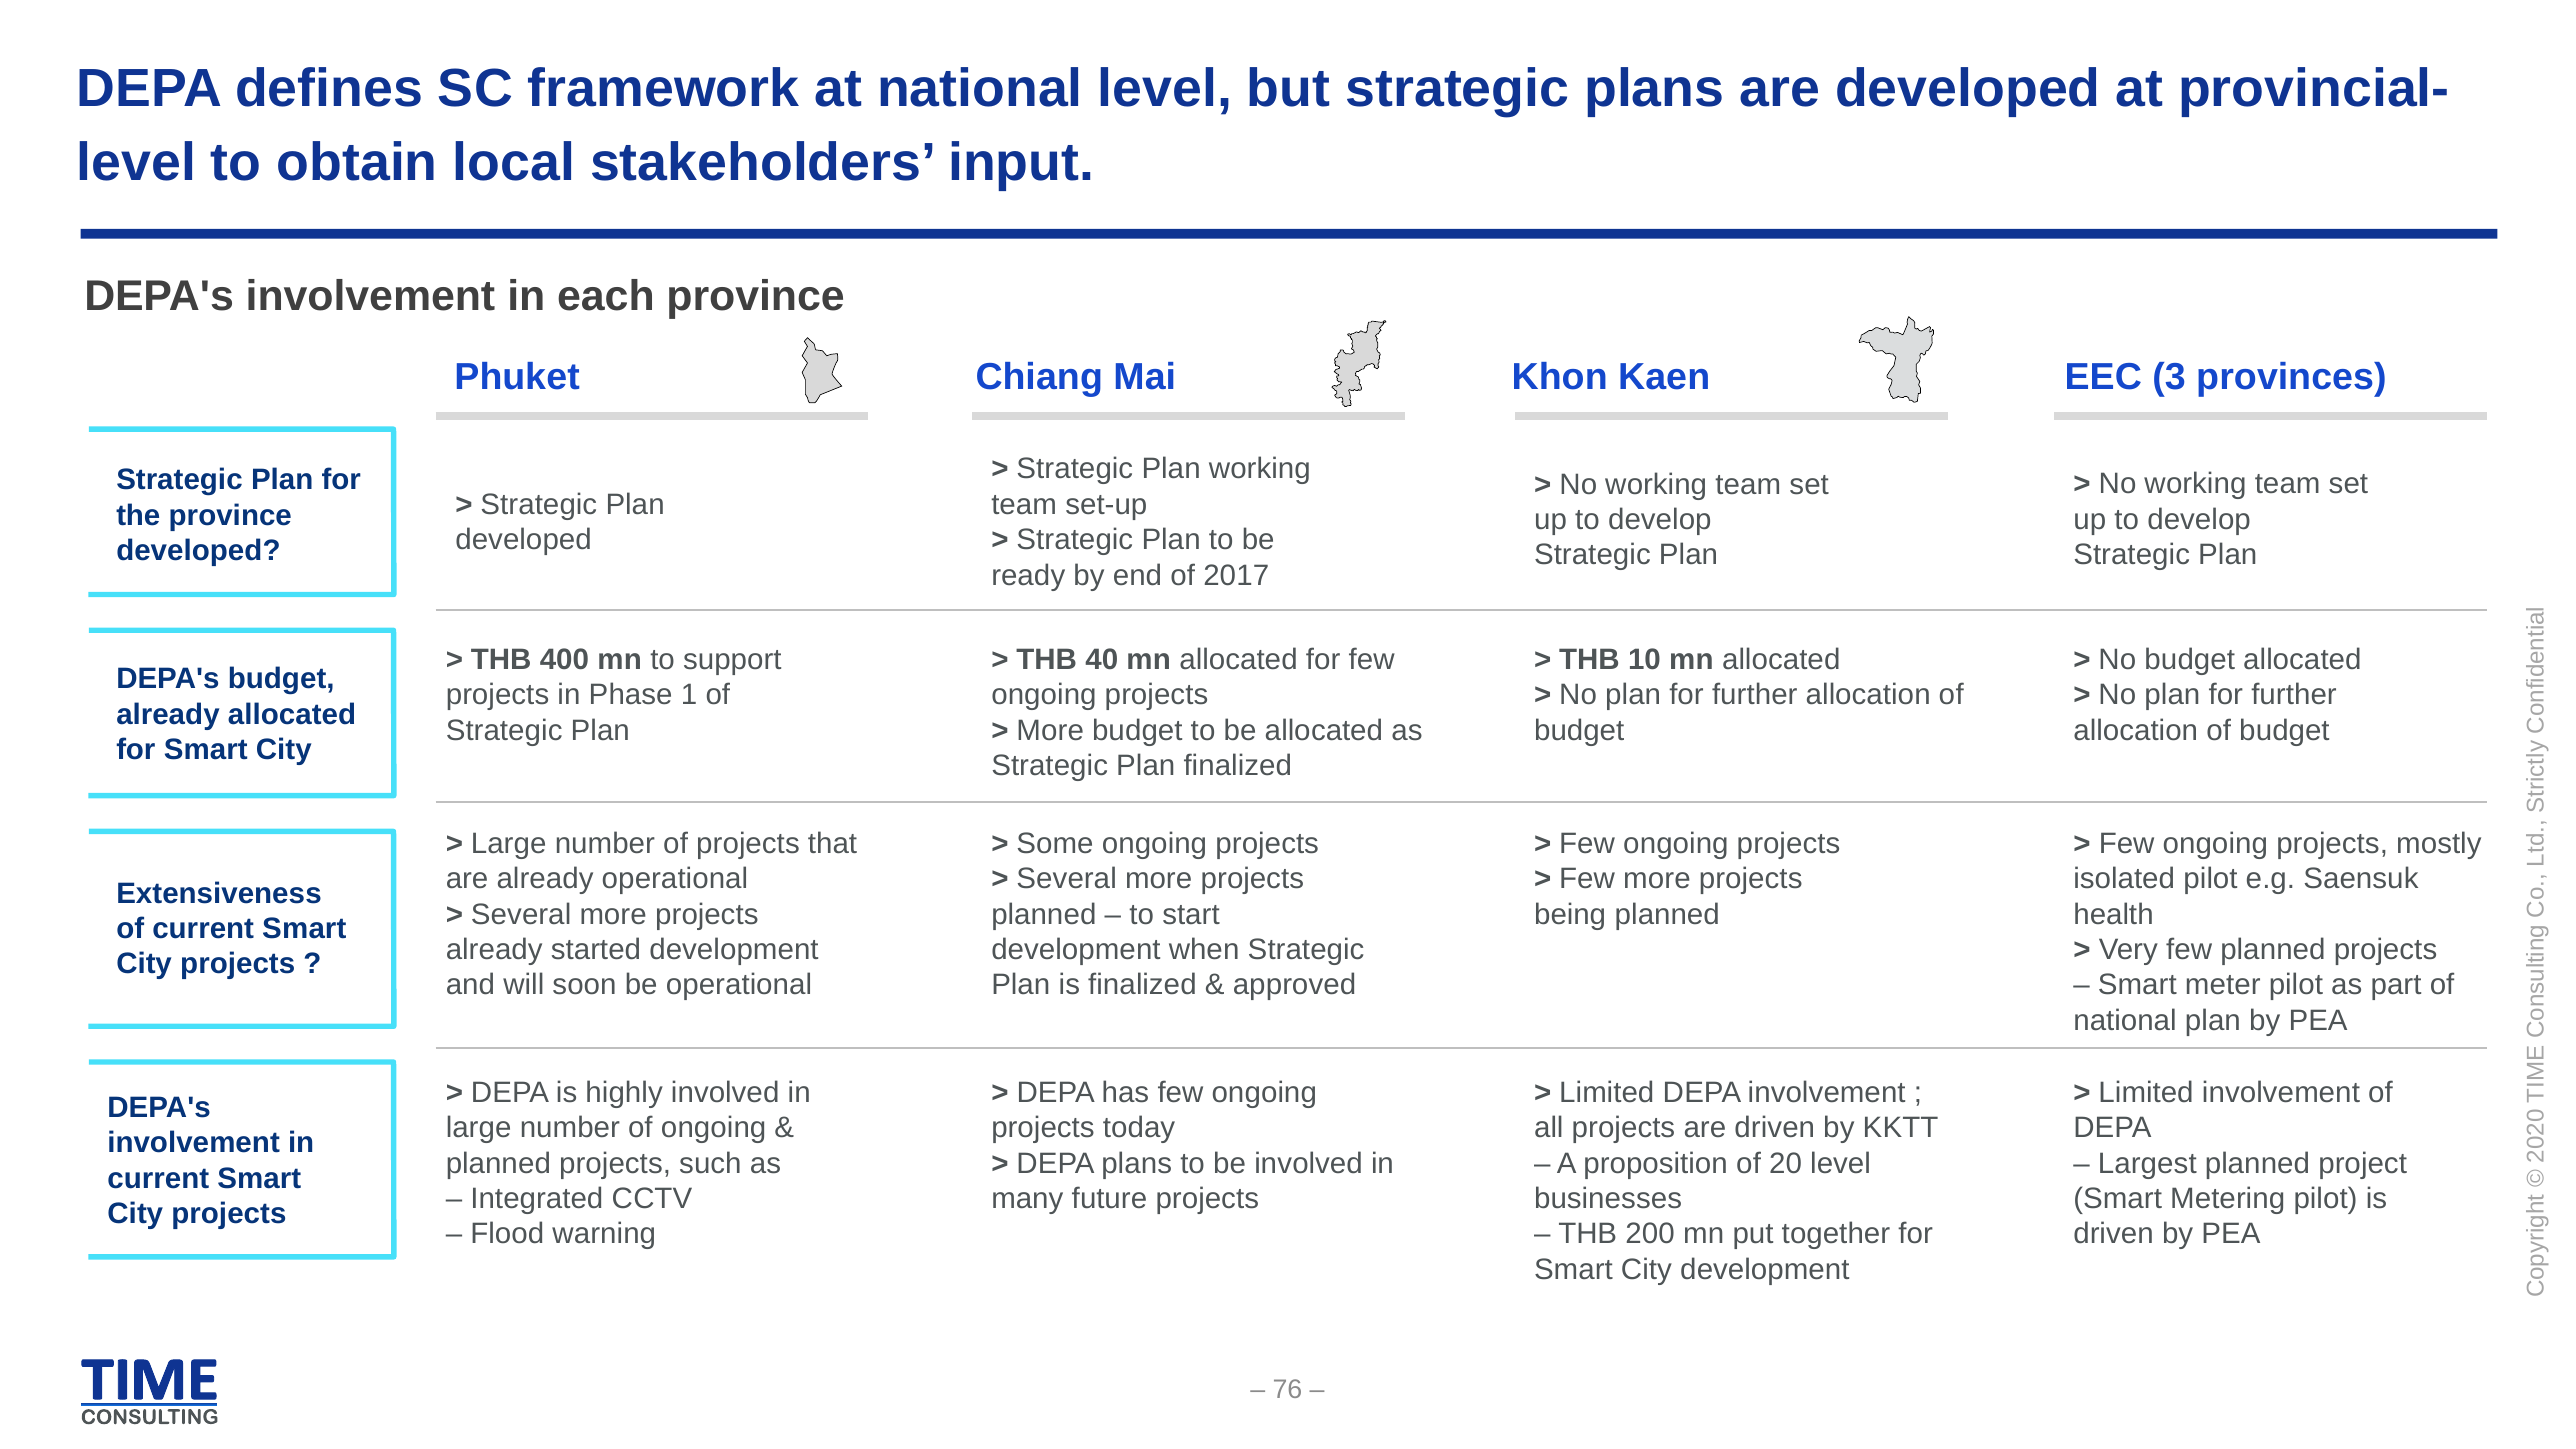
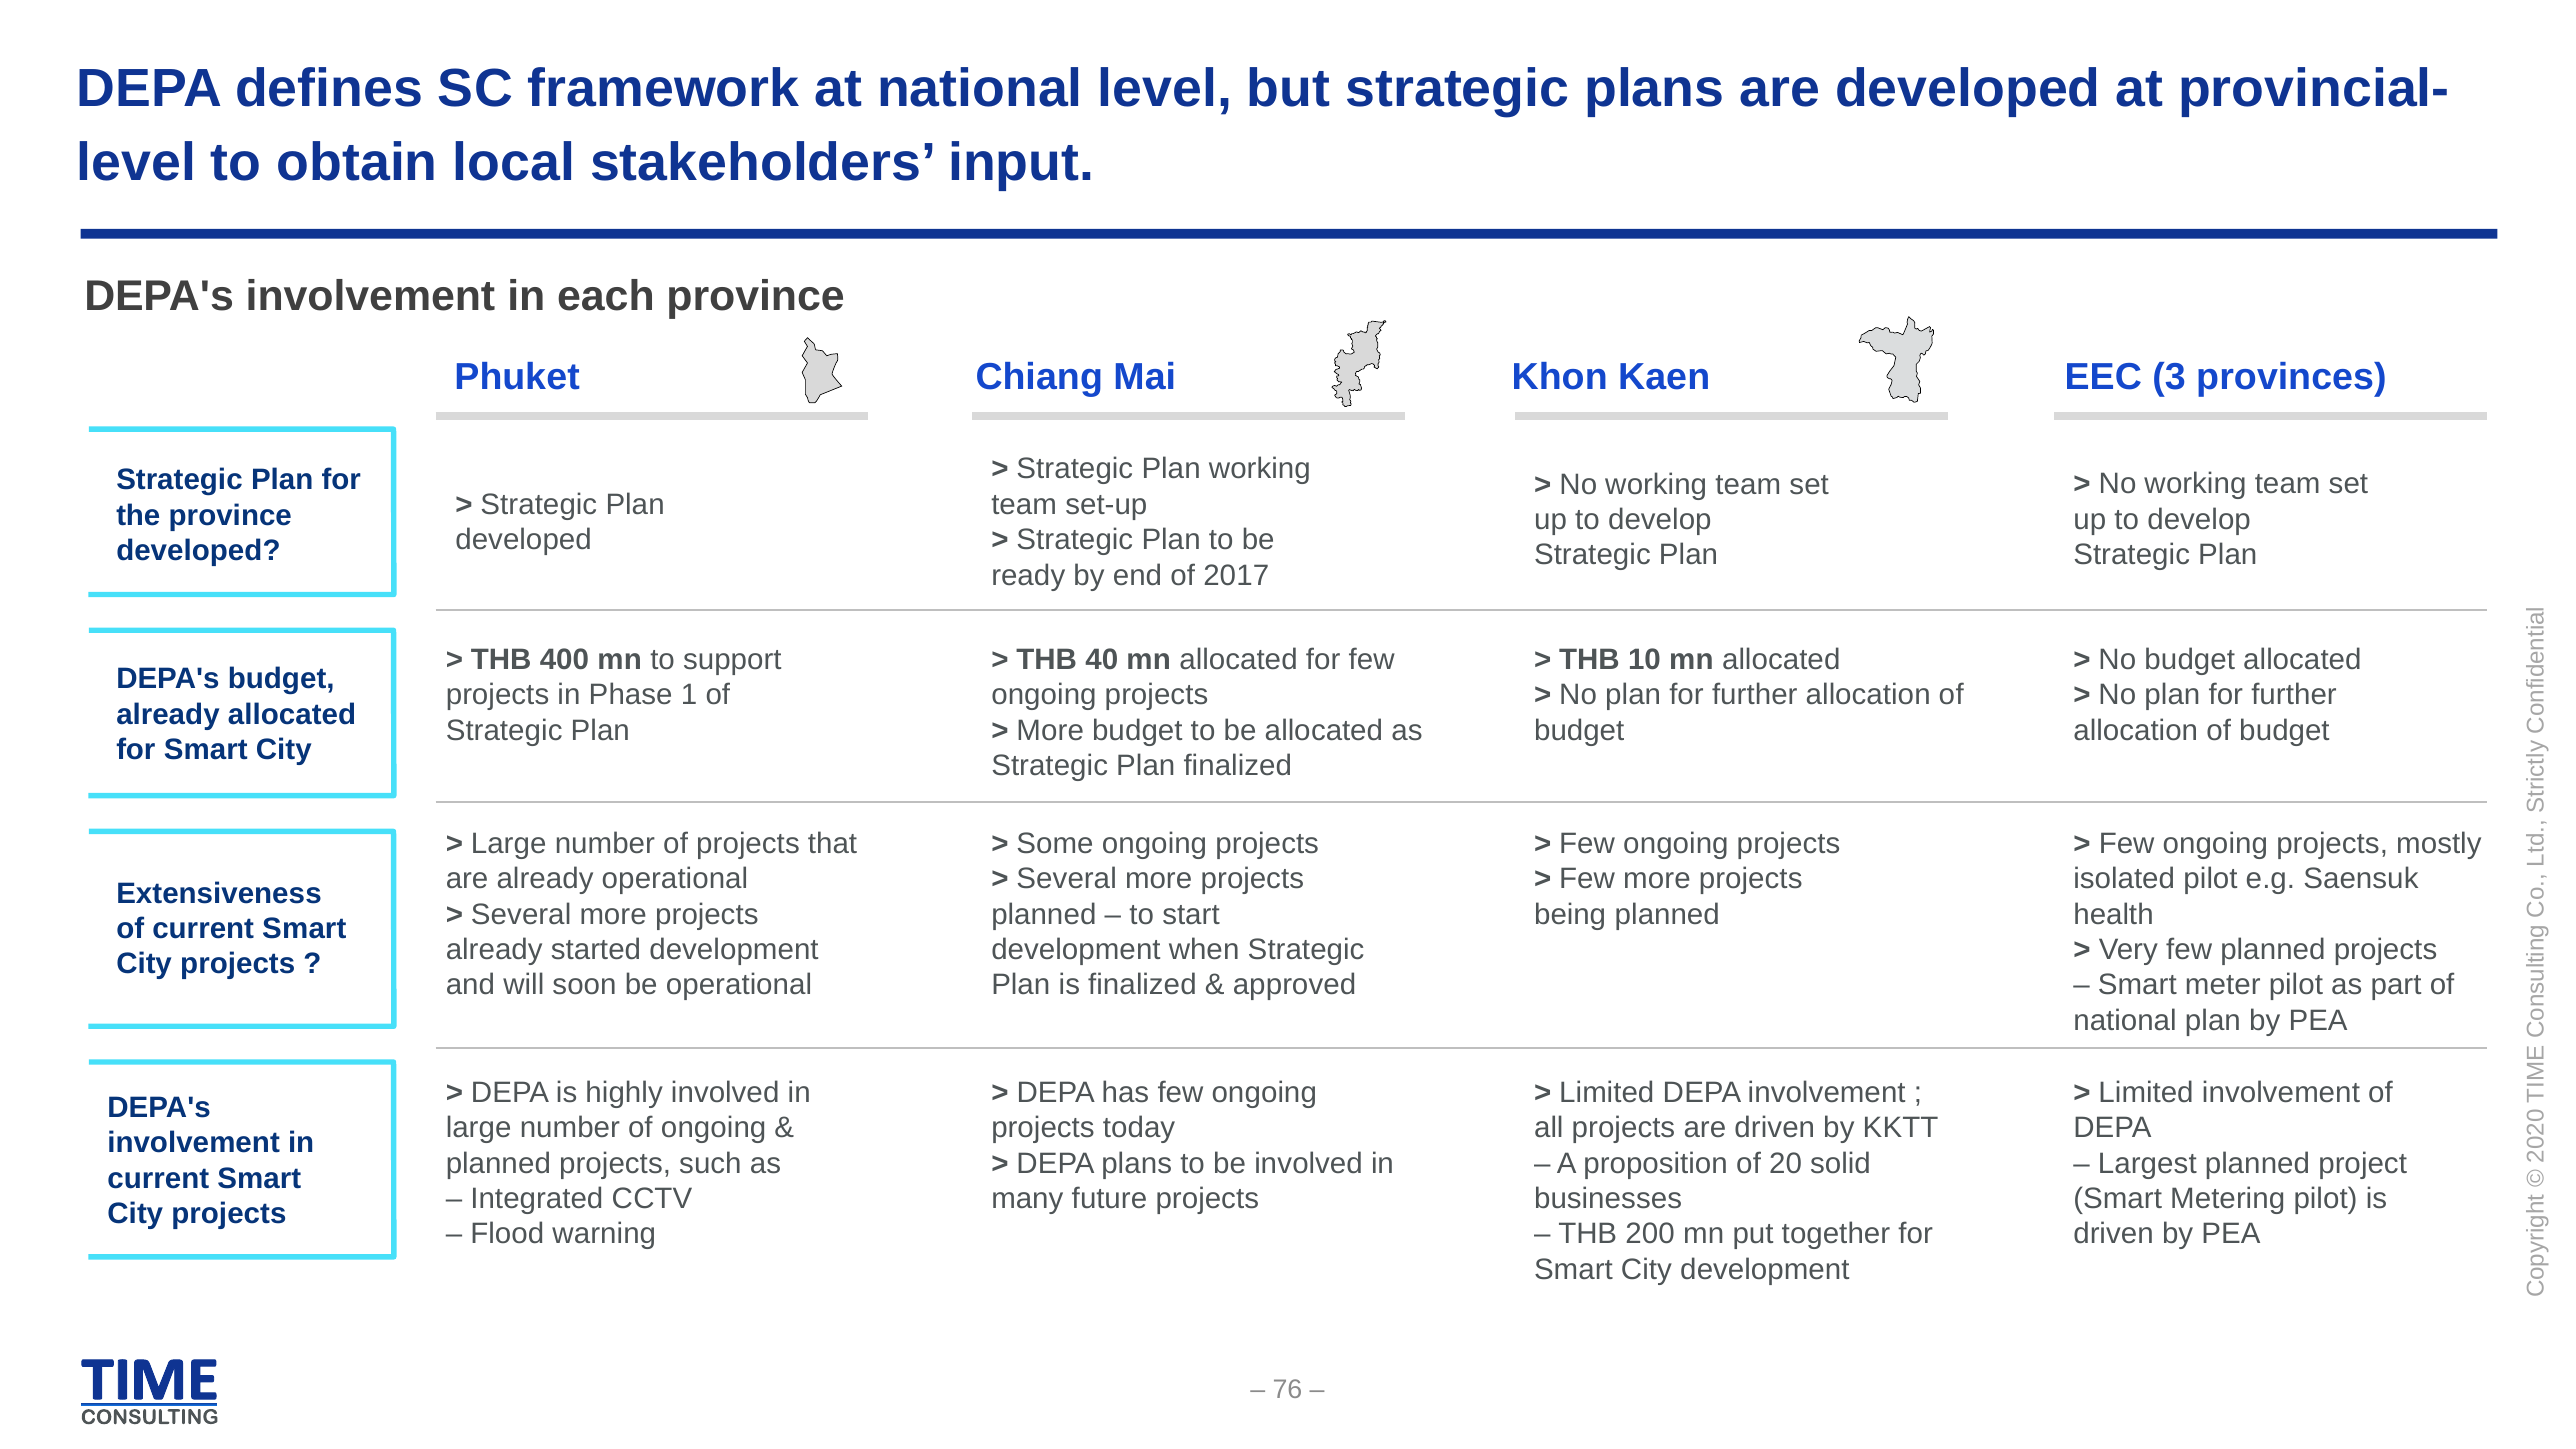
20 level: level -> solid (1841, 1163)
